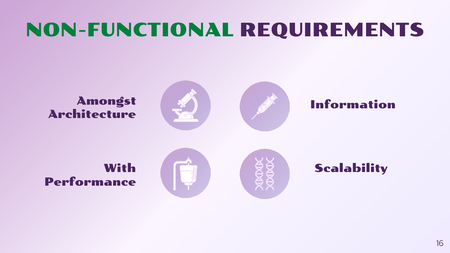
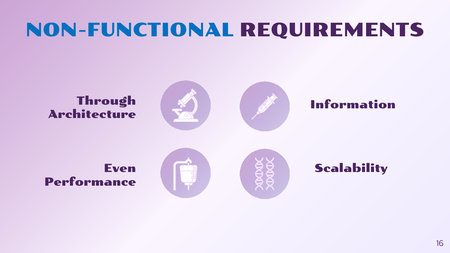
NON-FUNCTIONAL colour: green -> blue (130, 30)
Amongst: Amongst -> Through (106, 101)
With: With -> Even (120, 169)
